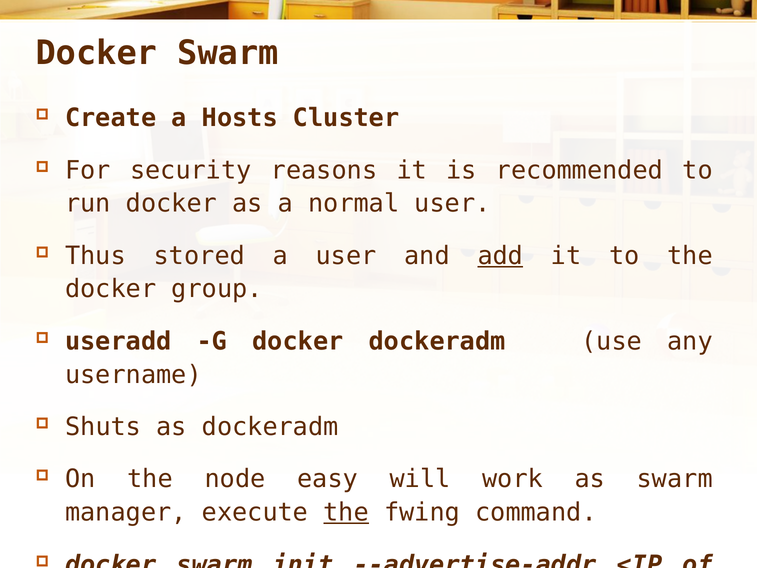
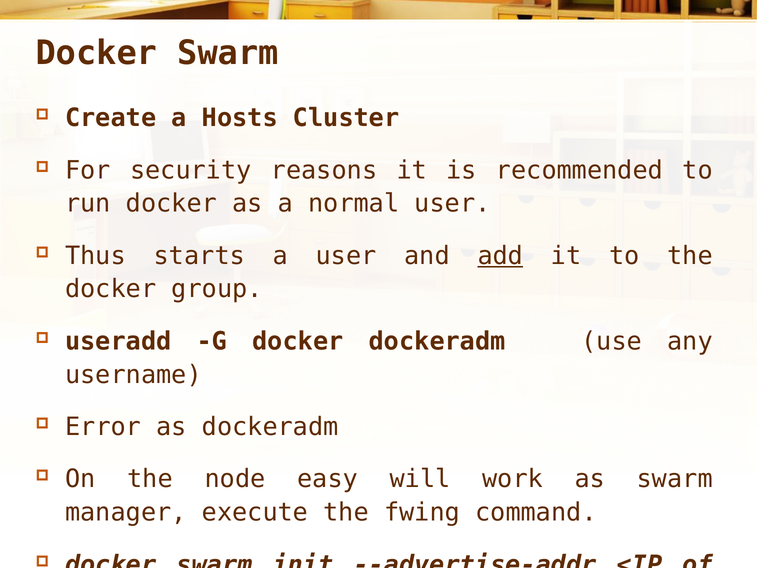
stored: stored -> starts (199, 256)
Shuts: Shuts -> Error (103, 427)
the underline: present -> none (346, 512)
